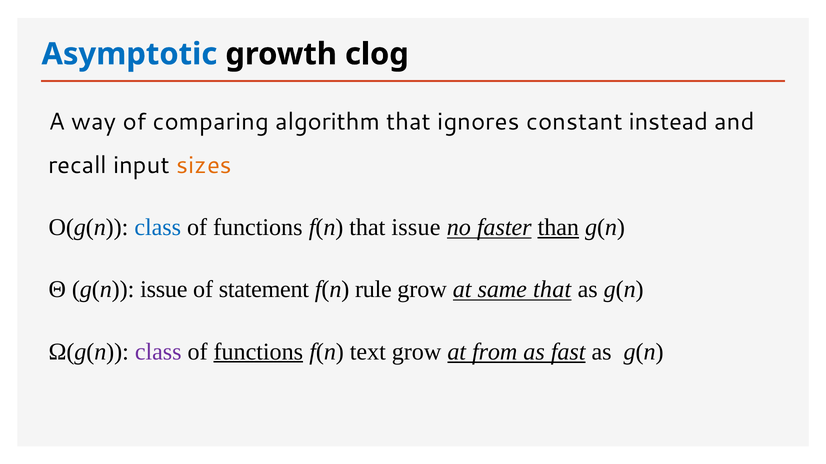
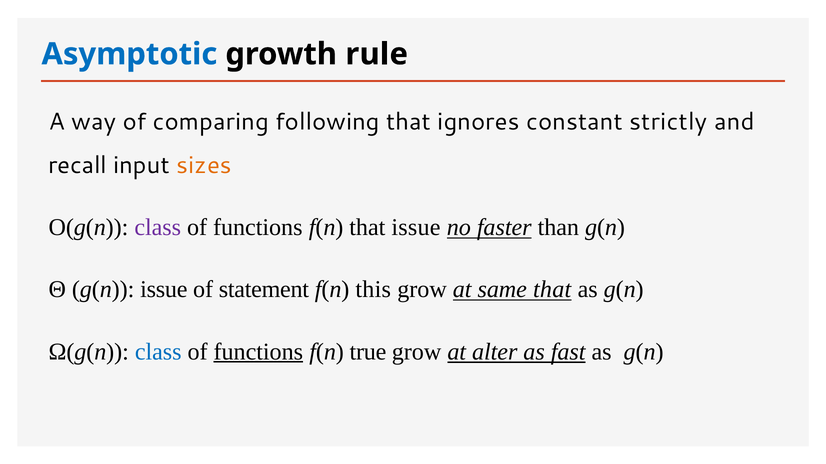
clog: clog -> rule (377, 54)
algorithm: algorithm -> following (328, 122)
instead: instead -> strictly (668, 122)
class colour: blue -> purple (158, 228)
than underline: present -> none (558, 228)
rule: rule -> this (373, 290)
class colour: purple -> blue (158, 352)
text: text -> true (368, 352)
from: from -> alter (495, 352)
